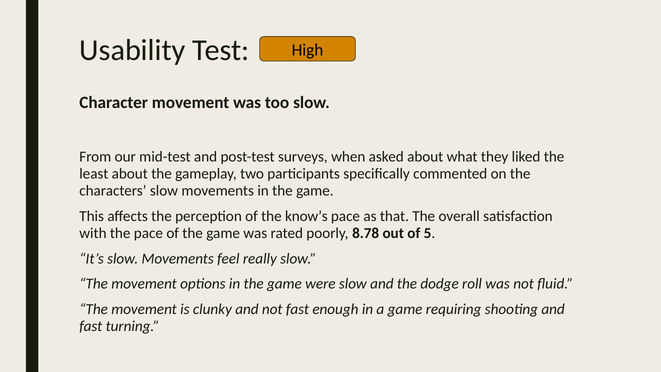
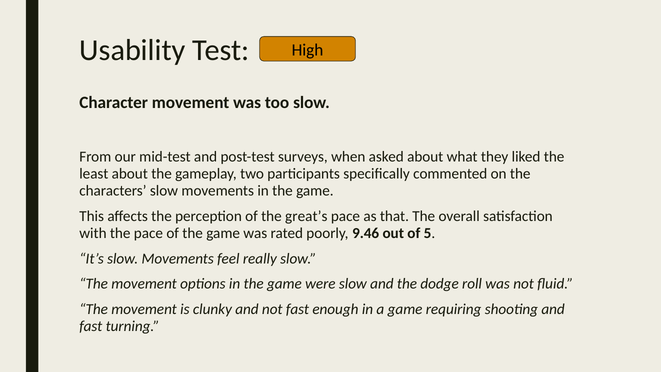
know’s: know’s -> great’s (306, 216)
8.78: 8.78 -> 9.46 (366, 233)
